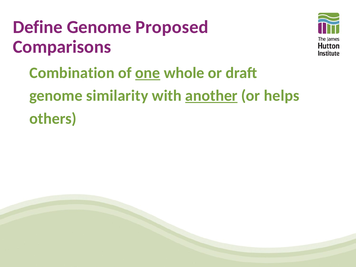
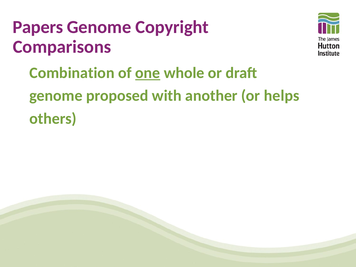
Define: Define -> Papers (38, 27)
Proposed: Proposed -> Copyright (172, 27)
similarity: similarity -> proposed (117, 96)
another underline: present -> none (211, 96)
